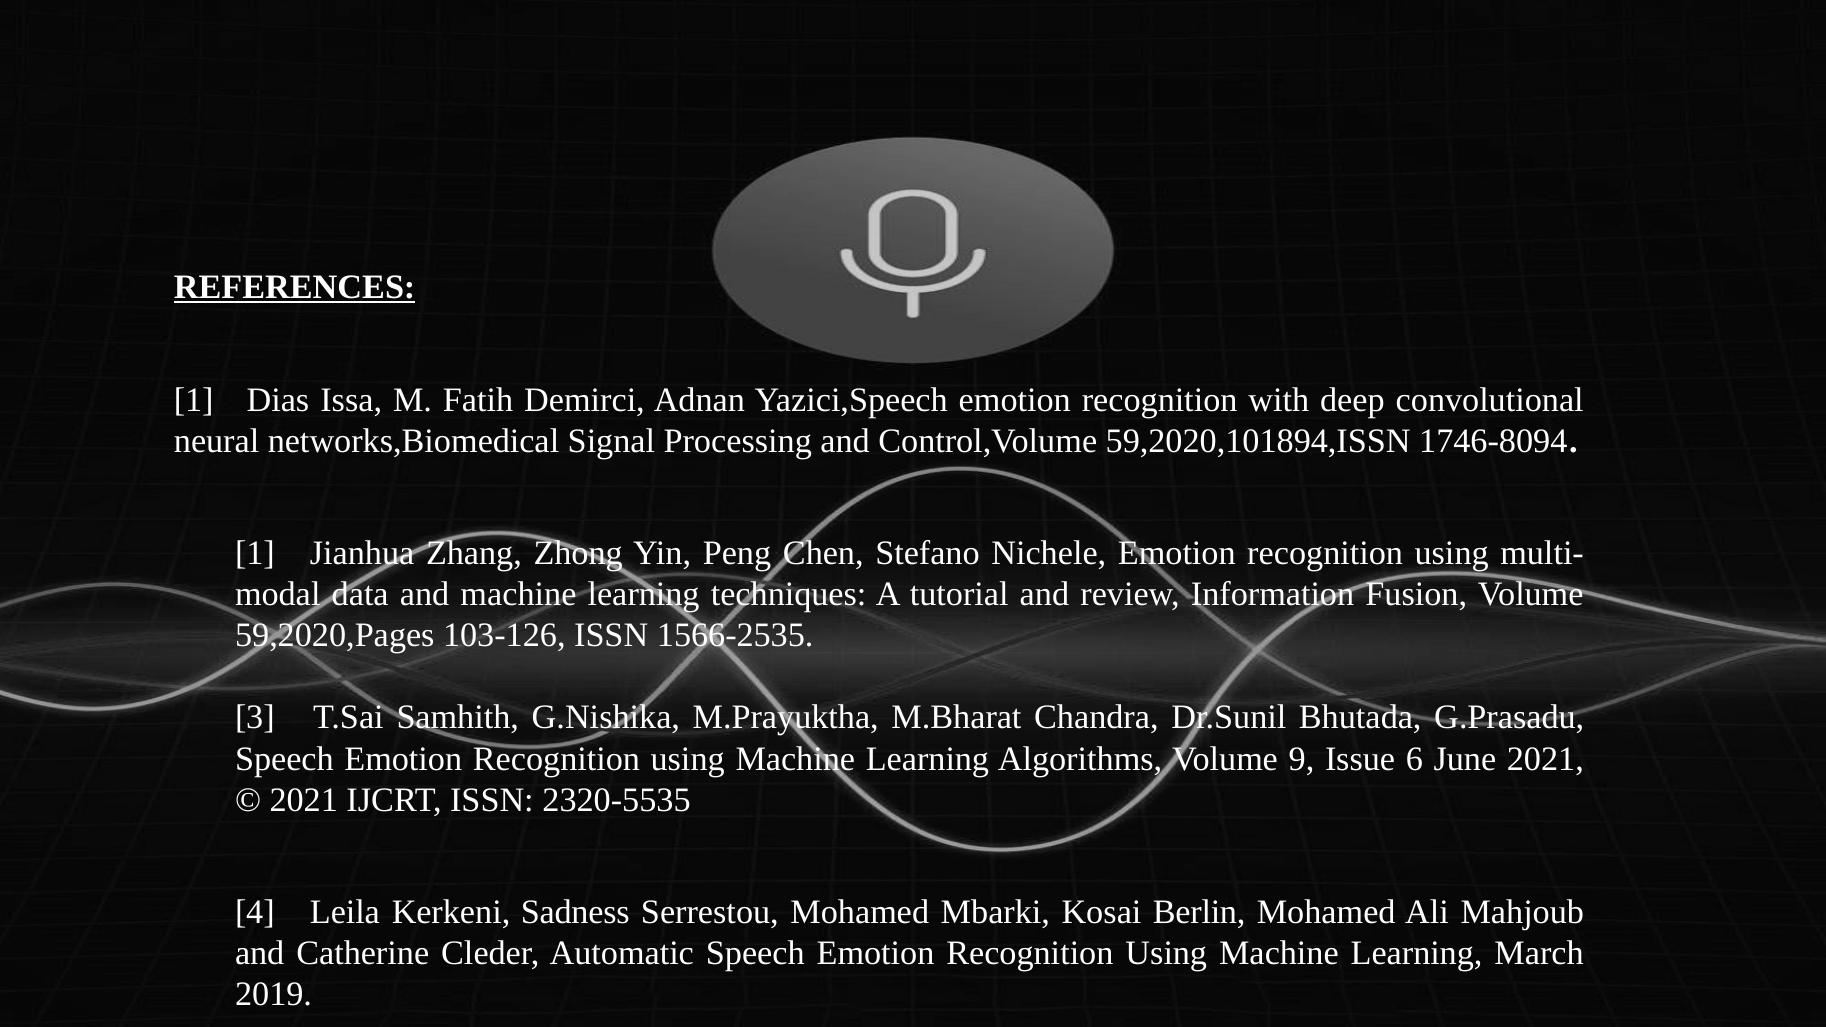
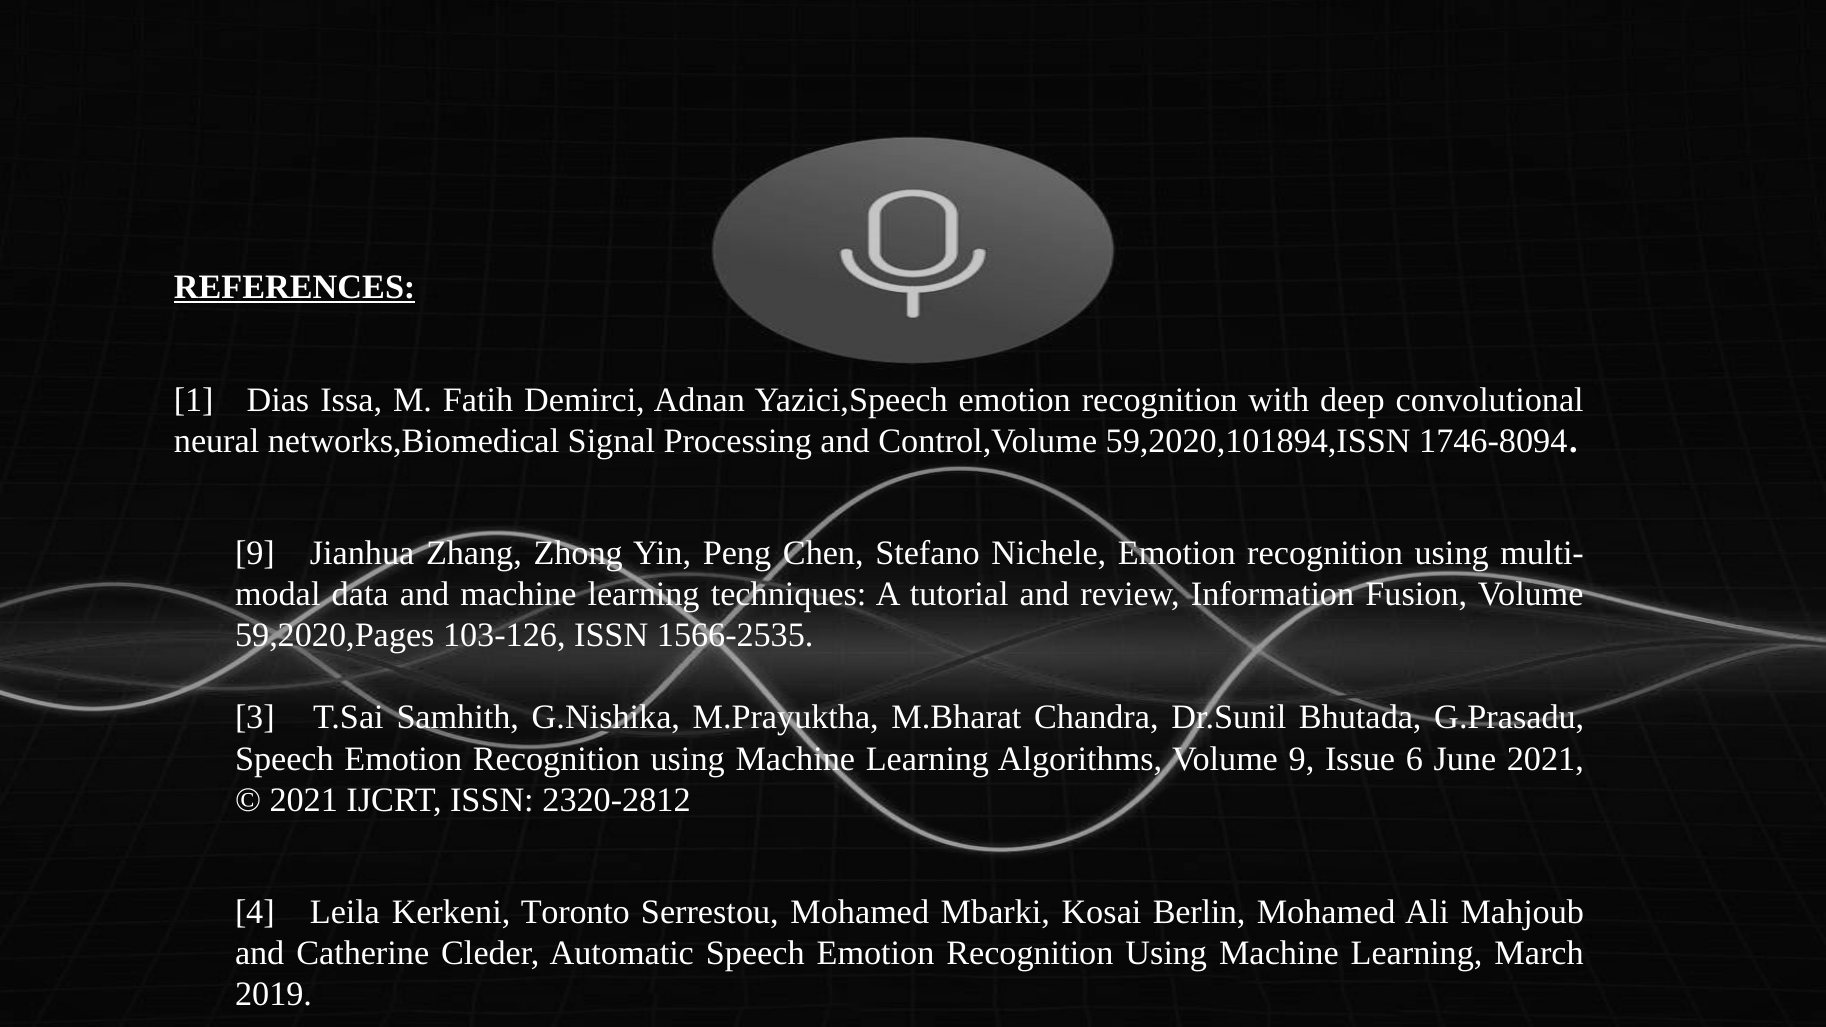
1: 1 -> 9 (255, 553)
2320-5535: 2320-5535 -> 2320-2812 (617, 800)
Sadness: Sadness -> Toronto (575, 913)
